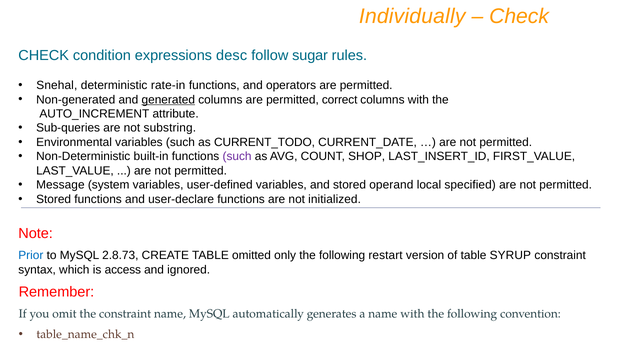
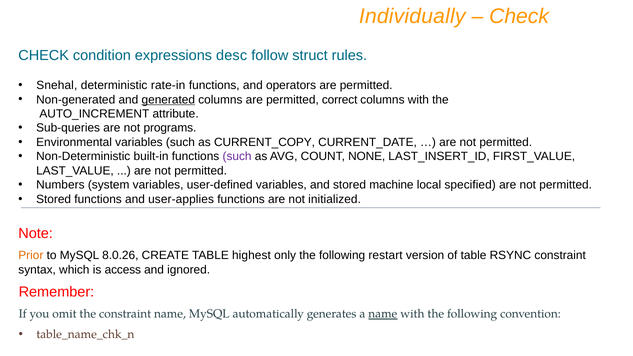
sugar: sugar -> struct (310, 55)
substring: substring -> programs (170, 128)
CURRENT_TODO: CURRENT_TODO -> CURRENT_COPY (265, 142)
SHOP: SHOP -> NONE (367, 157)
Message: Message -> Numbers (60, 185)
operand: operand -> machine (391, 185)
user-declare: user-declare -> user-applies (181, 199)
Prior colour: blue -> orange (31, 255)
2.8.73: 2.8.73 -> 8.0.26 (120, 255)
omitted: omitted -> highest (251, 255)
SYRUP: SYRUP -> RSYNC (510, 255)
name underline: none -> present (383, 314)
